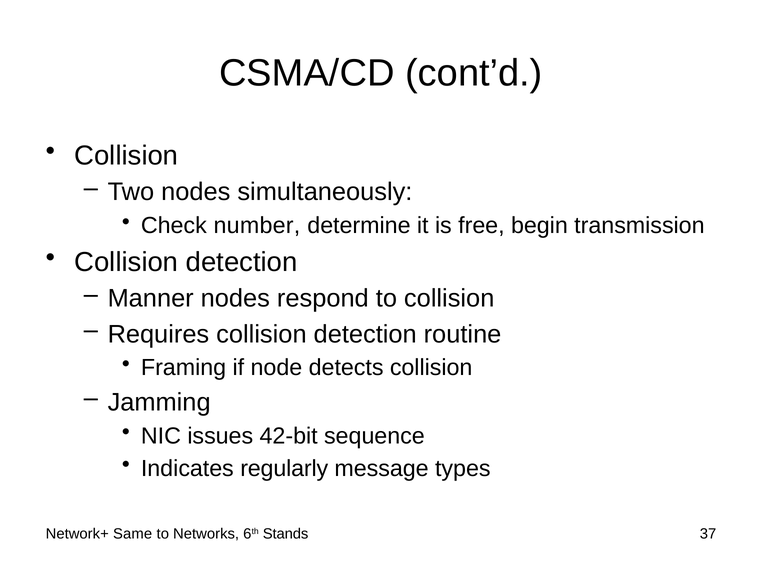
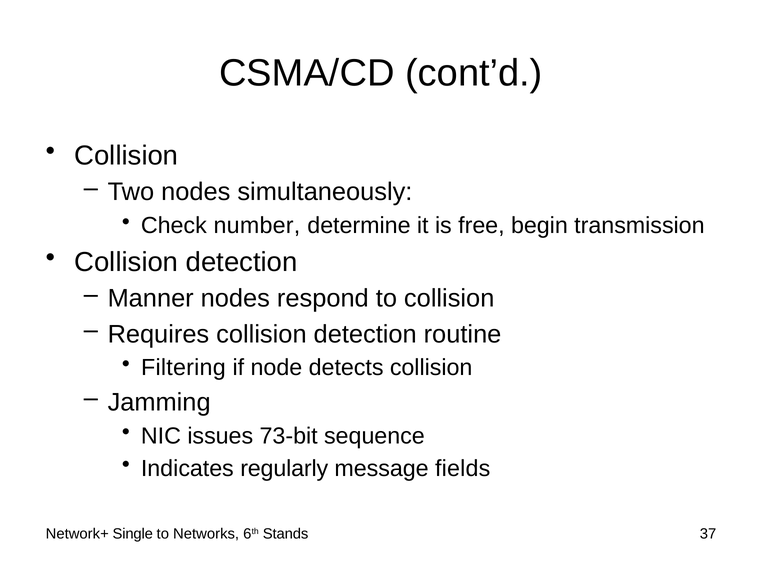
Framing: Framing -> Filtering (183, 368)
42-bit: 42-bit -> 73-bit (289, 436)
types: types -> fields (463, 469)
Same: Same -> Single (133, 534)
